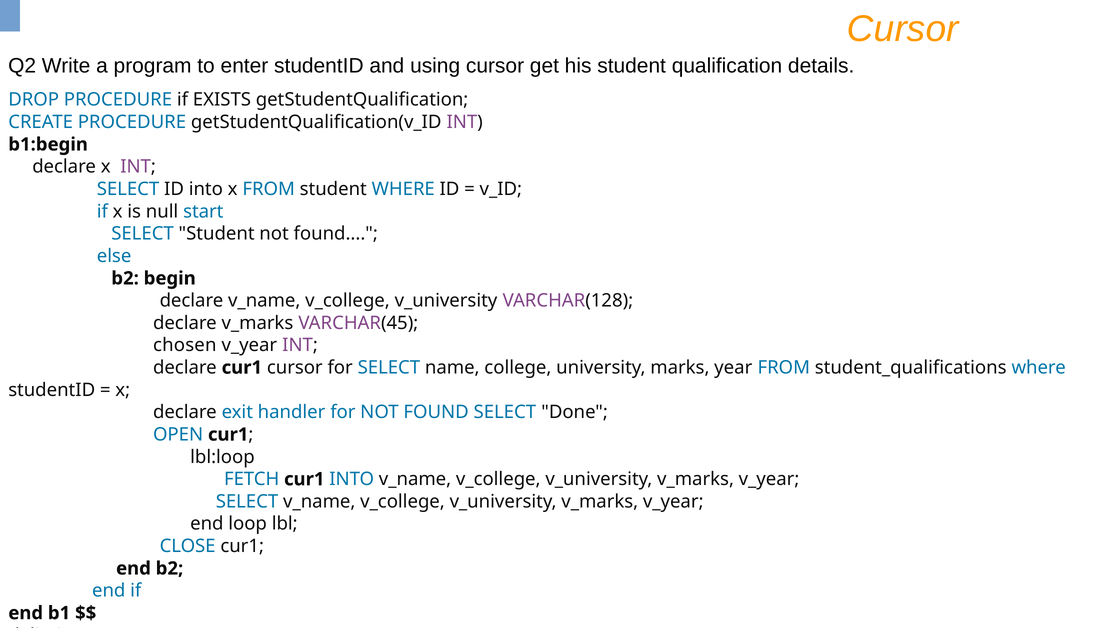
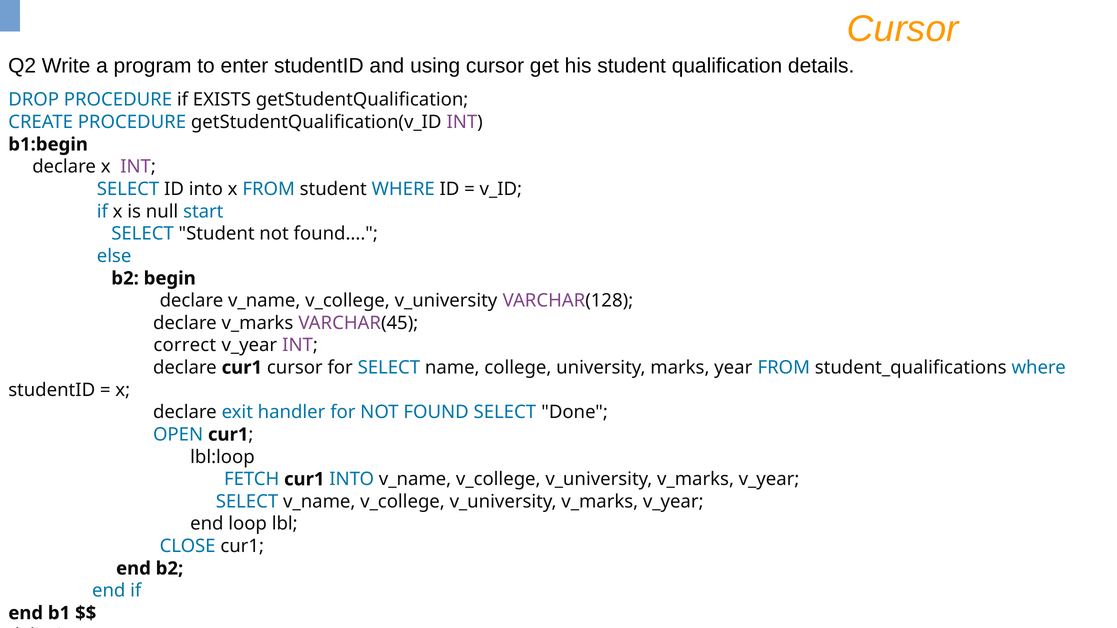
chosen: chosen -> correct (185, 345)
